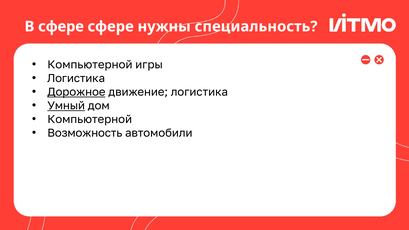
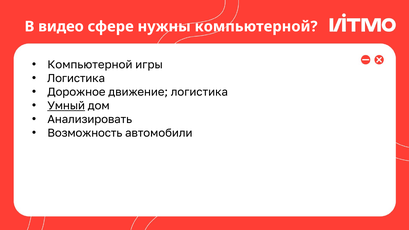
В сфере: сфере -> видео (61, 27)
нужны специальность: специальность -> компьютерной (256, 27)
Дорожное underline: present -> none (76, 92)
Компьютерной: Компьютерной -> Анализировать (90, 119)
